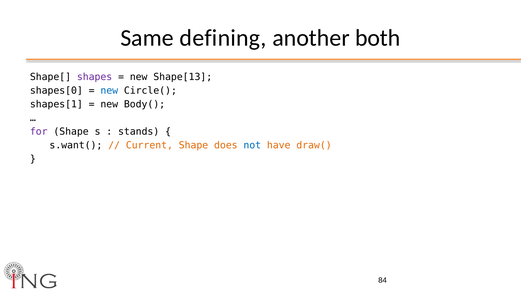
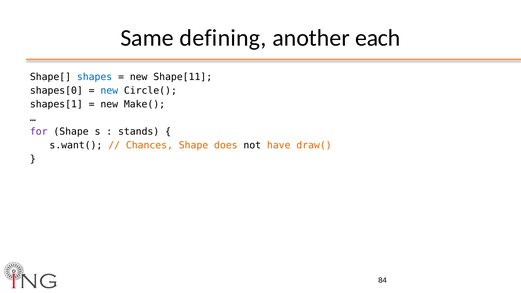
both: both -> each (378, 38)
shapes colour: purple -> blue (95, 77)
Shape[13: Shape[13 -> Shape[11 (183, 77)
Body(: Body( -> Make( (145, 104)
Current: Current -> Chances (149, 145)
not colour: blue -> black (252, 145)
